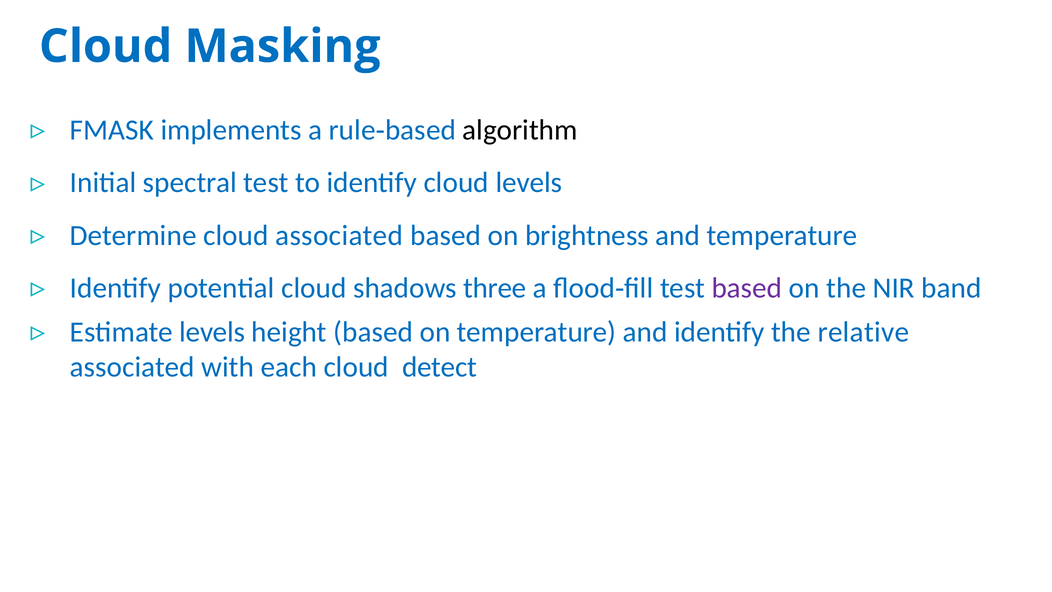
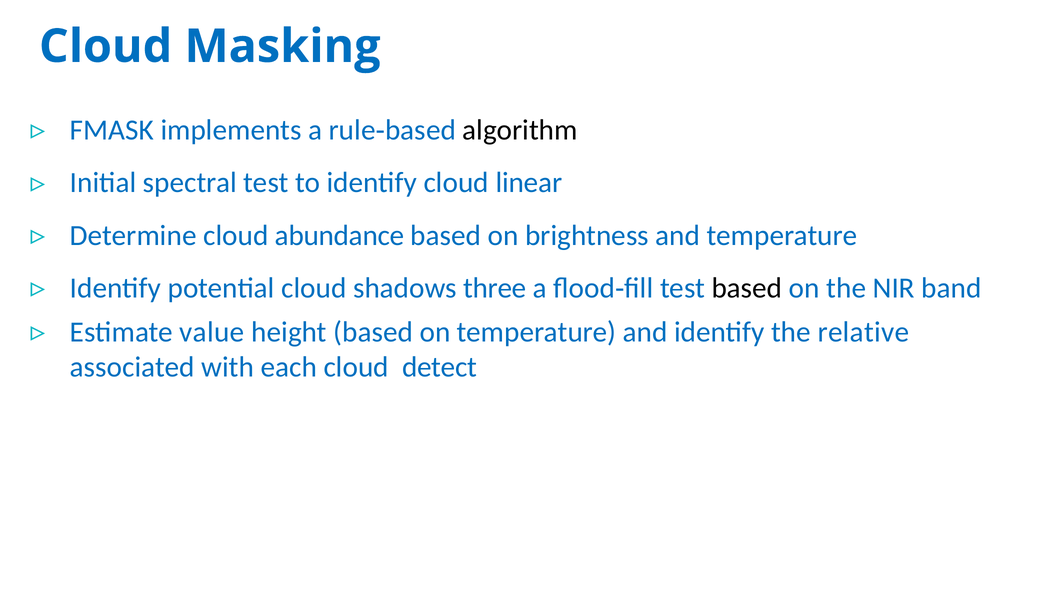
cloud levels: levels -> linear (529, 183)
cloud associated: associated -> abundance (340, 235)
based colour: purple -> black (747, 288)
Estimate levels: levels -> value (212, 332)
